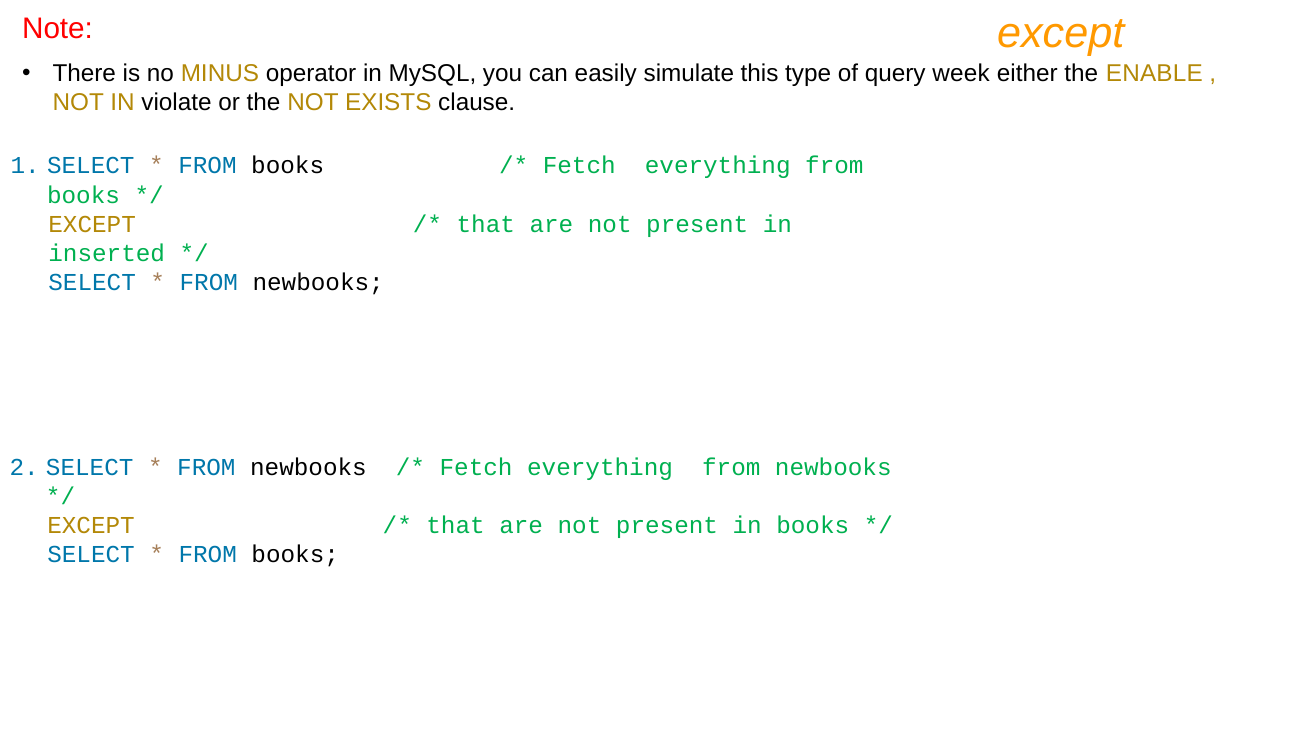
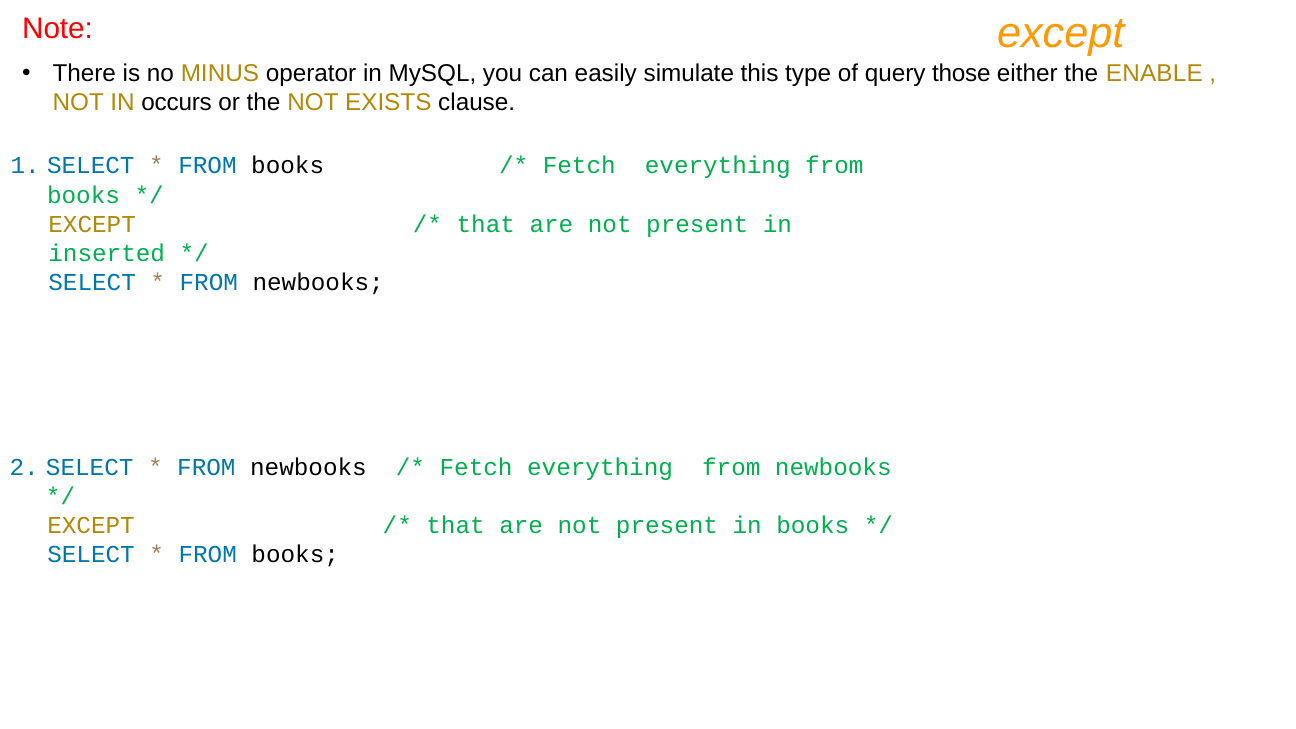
week: week -> those (961, 74)
violate: violate -> occurs (177, 103)
